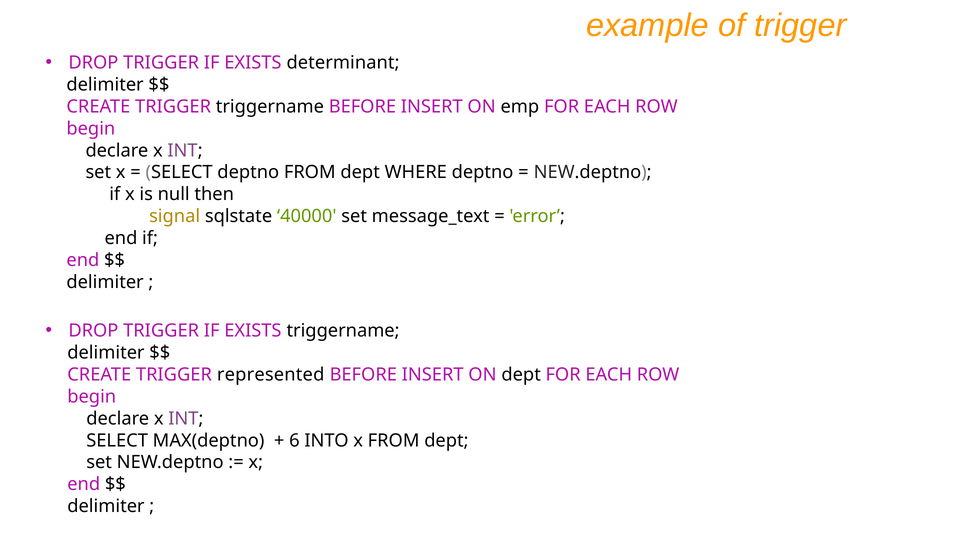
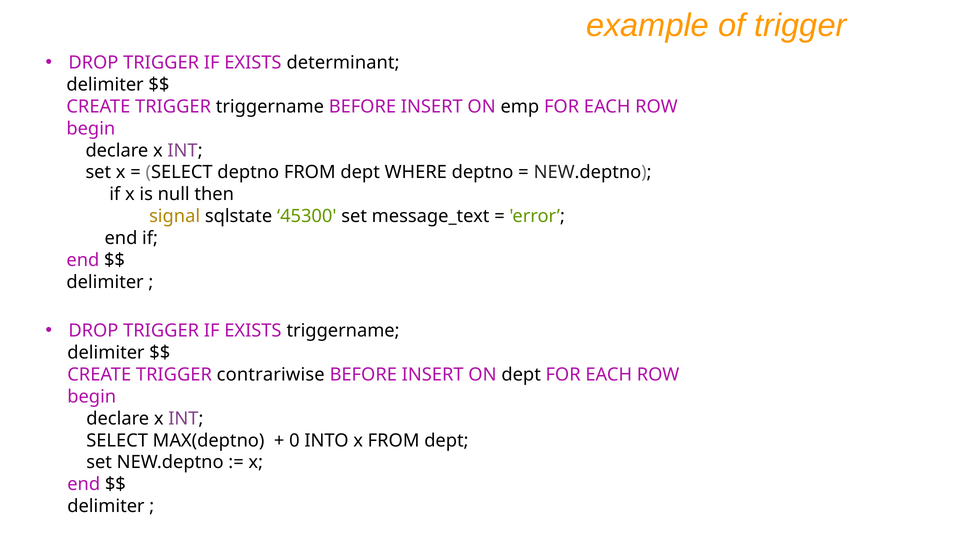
40000: 40000 -> 45300 (307, 216)
represented: represented -> contrariwise (271, 375)
6: 6 -> 0 (294, 440)
